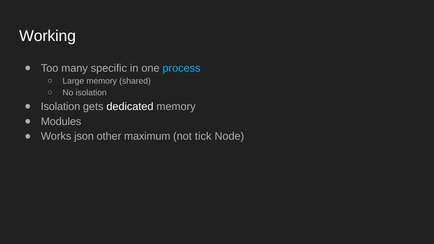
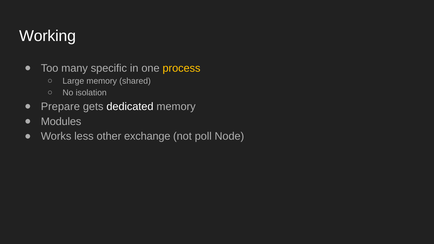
process colour: light blue -> yellow (182, 68)
Isolation: Isolation -> Prepare (60, 107)
json: json -> less (84, 136)
maximum: maximum -> exchange (147, 136)
tick: tick -> poll (203, 136)
